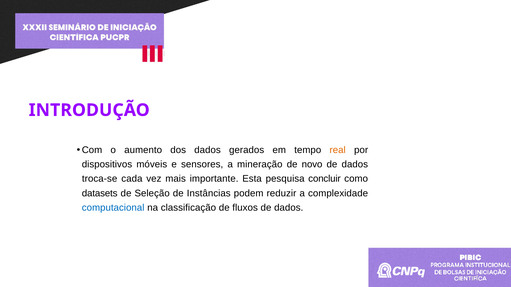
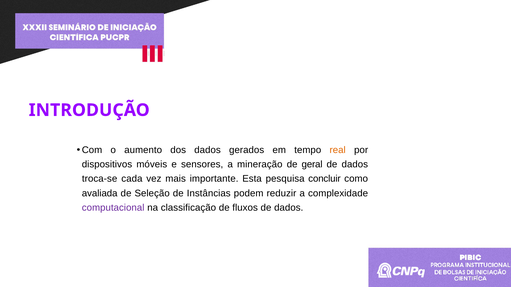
novo: novo -> geral (312, 165)
datasets: datasets -> avaliada (100, 193)
computacional colour: blue -> purple (113, 208)
